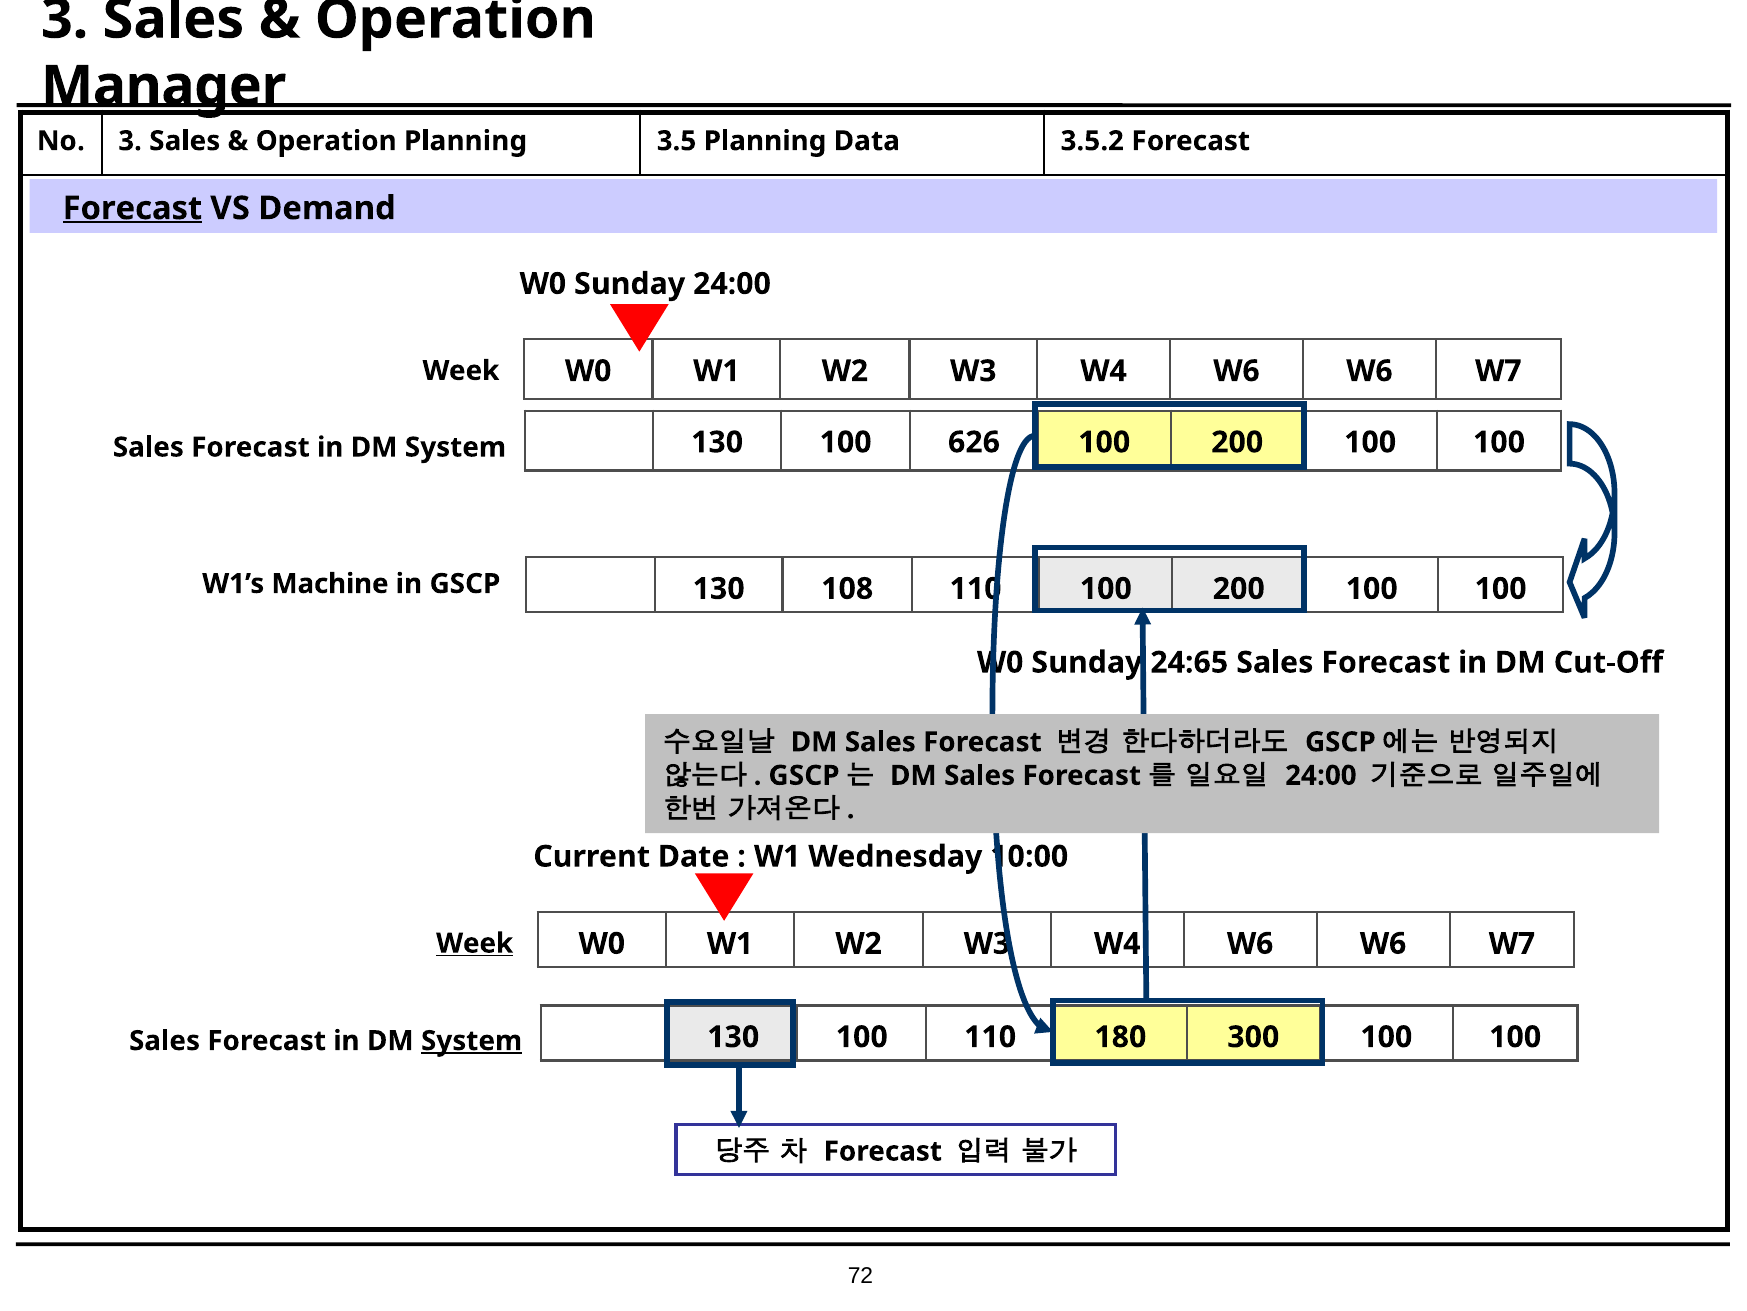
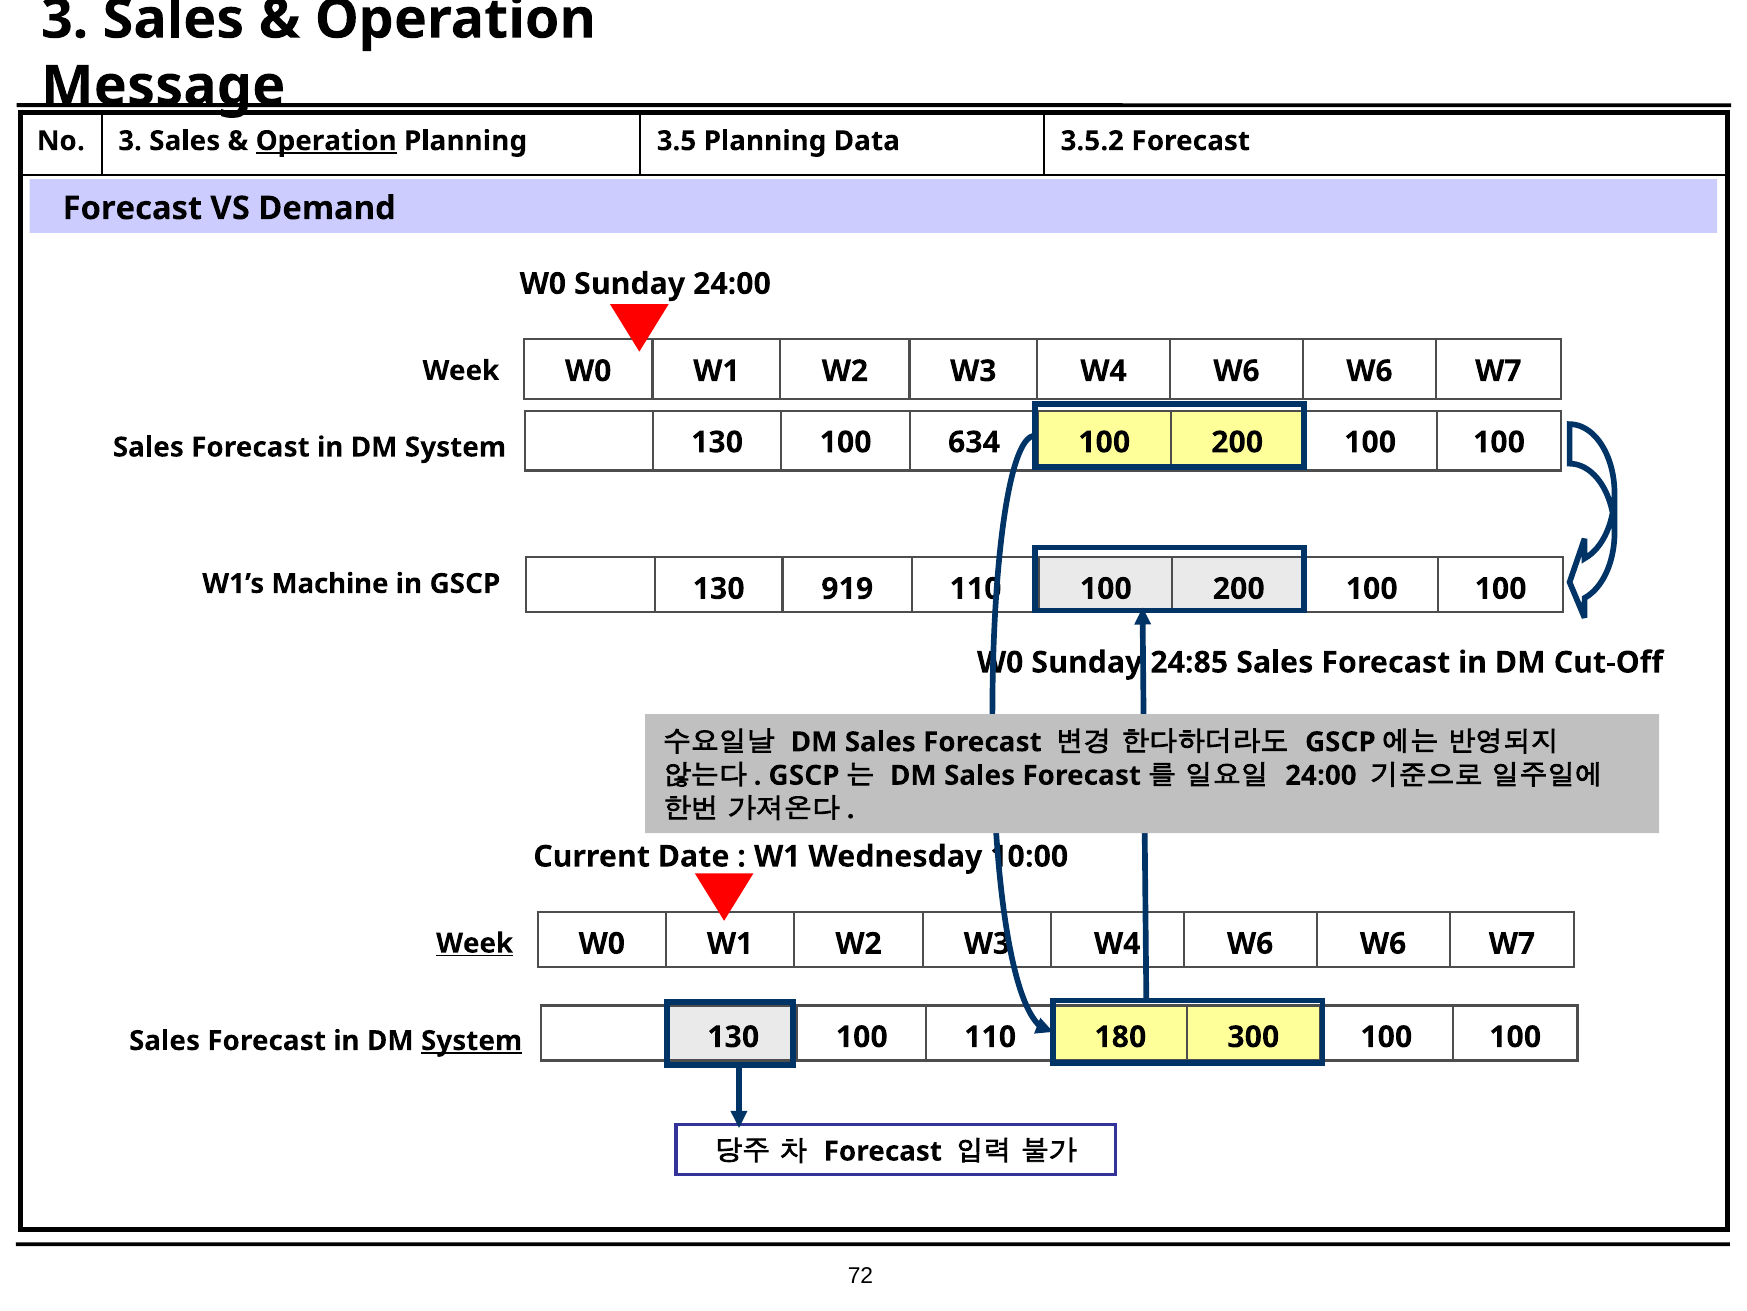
Manager: Manager -> Message (163, 86)
Operation underline: none -> present (326, 141)
Forecast underline: present -> none (132, 208)
626: 626 -> 634 (974, 442)
108: 108 -> 919 (847, 589)
24:65: 24:65 -> 24:85 (1189, 663)
